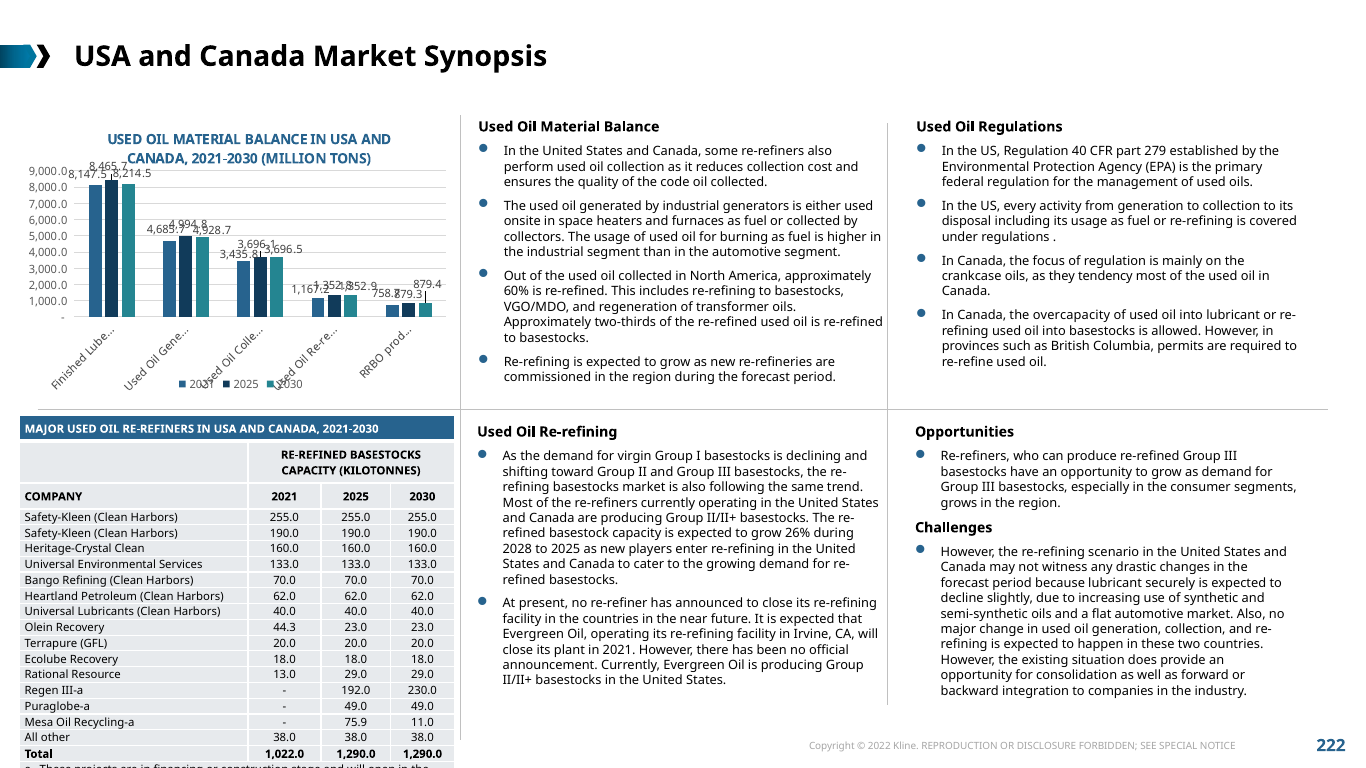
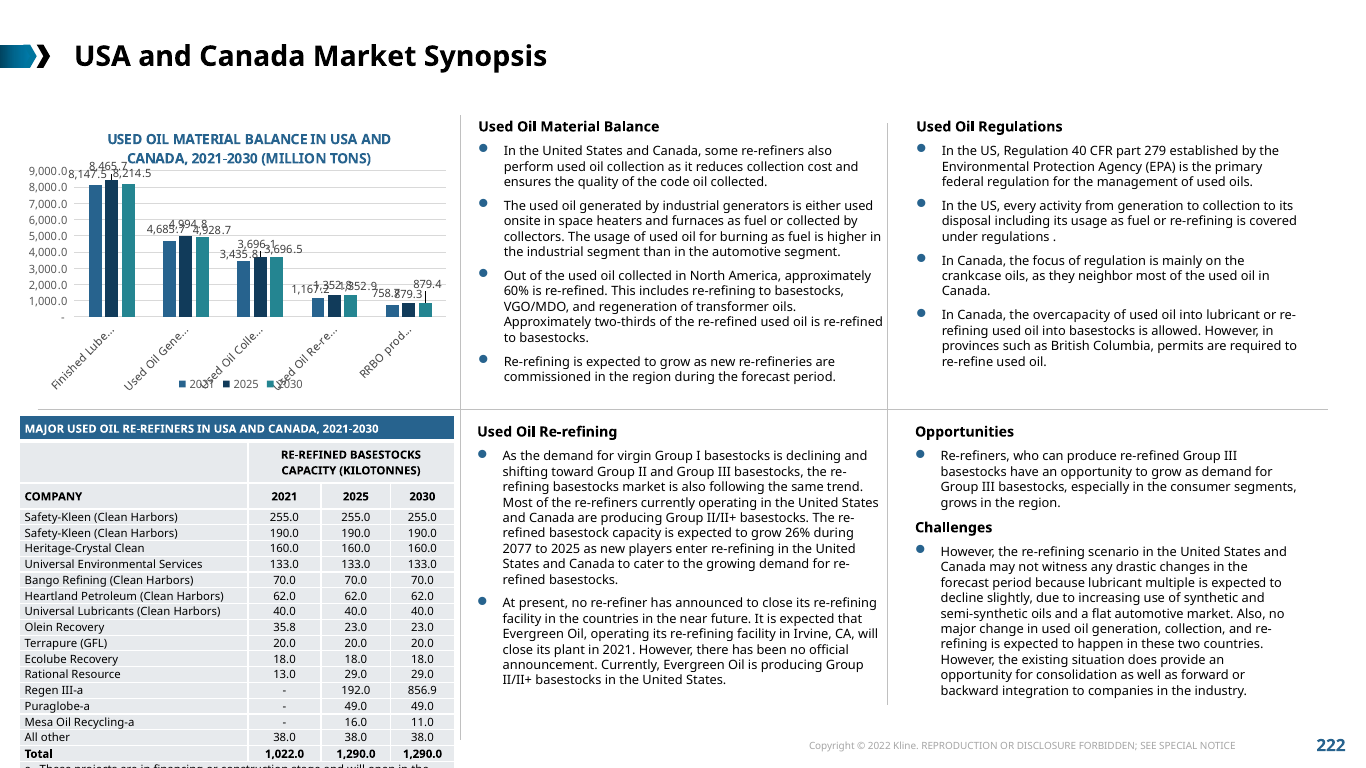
tendency: tendency -> neighbor (1105, 276)
2028: 2028 -> 2077 (517, 549)
securely: securely -> multiple (1170, 583)
44.3: 44.3 -> 35.8 (285, 628)
230.0: 230.0 -> 856.9 (422, 691)
75.9: 75.9 -> 16.0 (356, 723)
